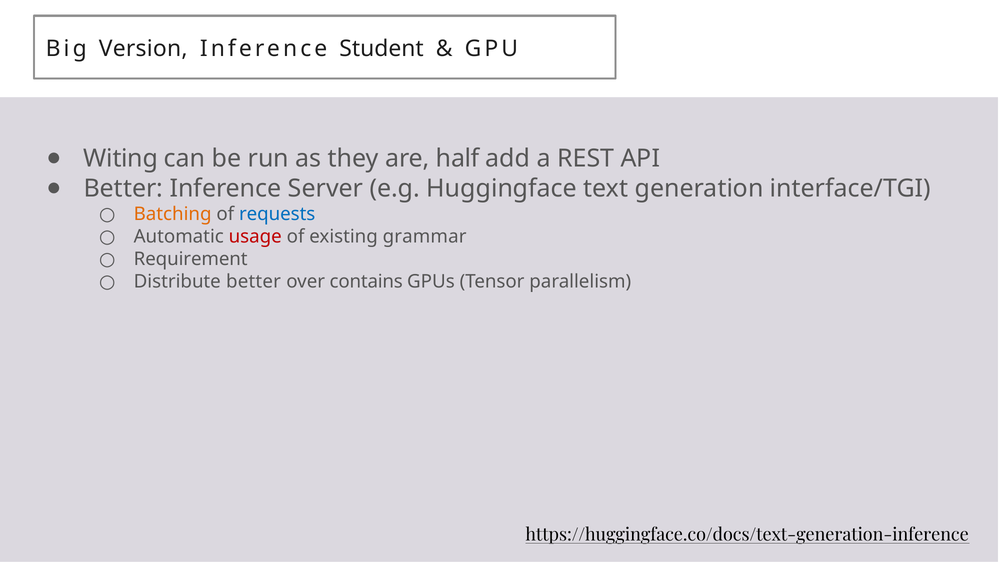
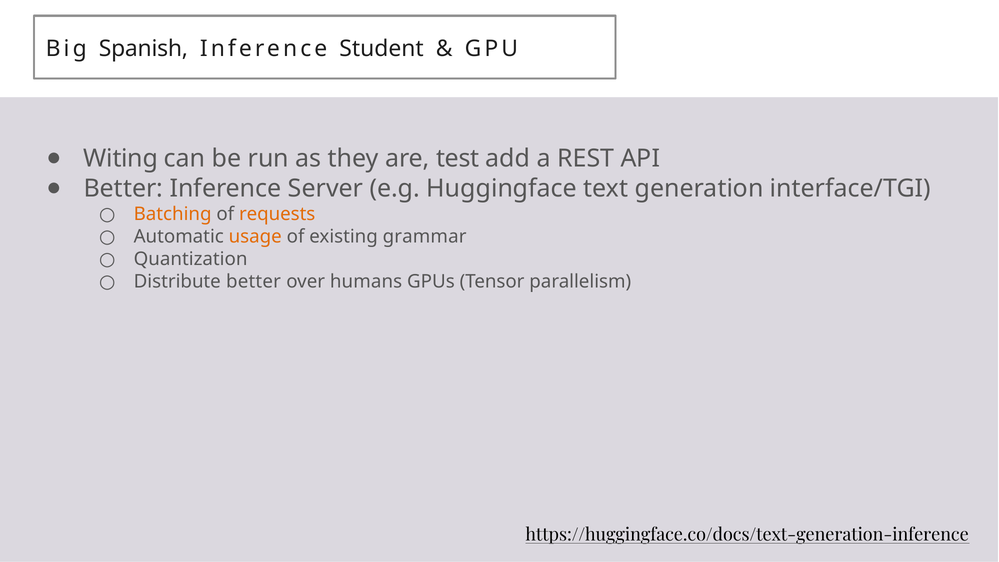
Version: Version -> Spanish (143, 49)
half: half -> test (458, 158)
requests colour: blue -> orange (277, 214)
usage colour: red -> orange (255, 237)
Requirement: Requirement -> Quantization (191, 259)
contains: contains -> humans (366, 282)
